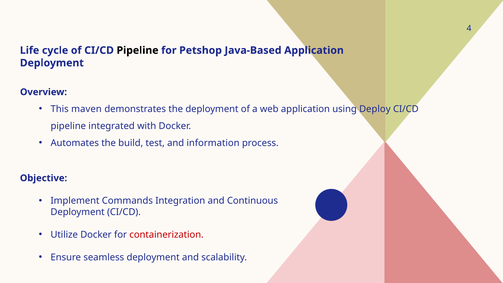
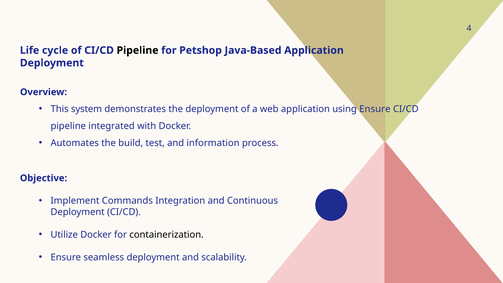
maven: maven -> system (87, 109)
using Deploy: Deploy -> Ensure (375, 109)
containerization colour: red -> black (167, 235)
